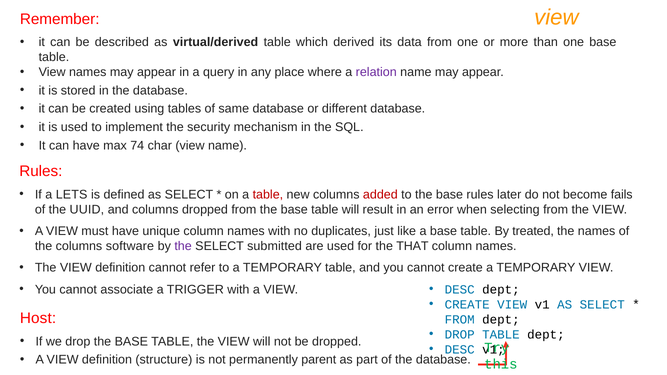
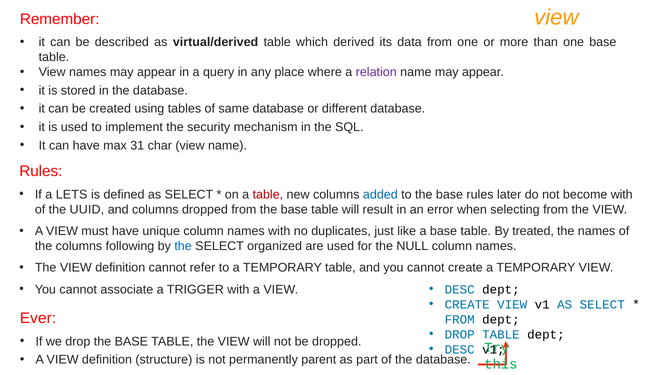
74: 74 -> 31 (137, 146)
added colour: red -> blue (380, 195)
become fails: fails -> with (622, 195)
software: software -> following (130, 246)
the colour: purple -> blue (183, 246)
submitted: submitted -> organized (275, 246)
THAT: THAT -> NULL (412, 246)
Host: Host -> Ever (38, 318)
